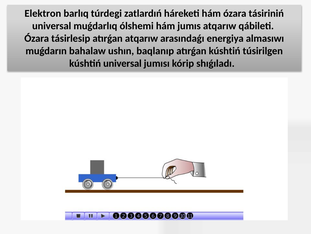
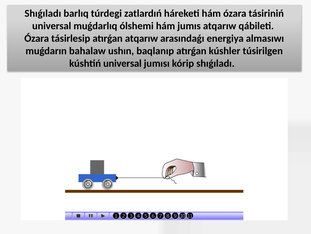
Elektron: Elektron -> Shıǵıladı (43, 13)
atırǵan kúshtiń: kúshtiń -> kúshler (225, 51)
